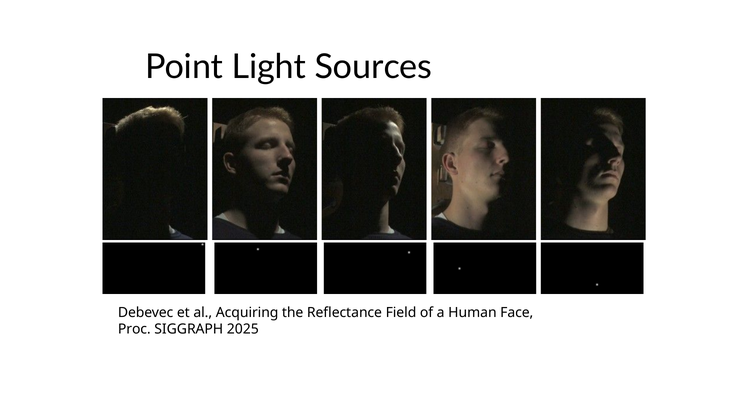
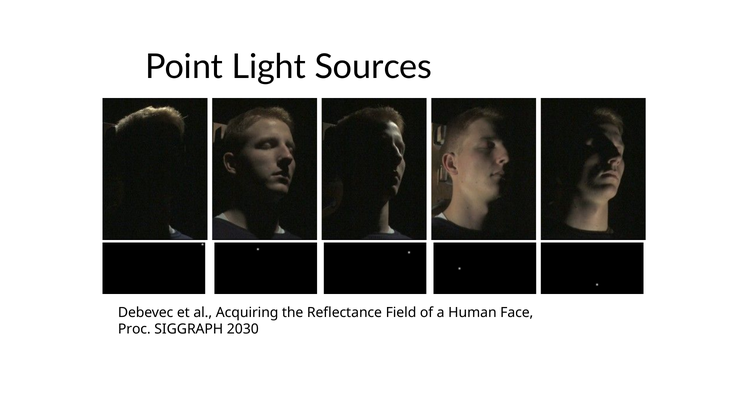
2025: 2025 -> 2030 (243, 329)
